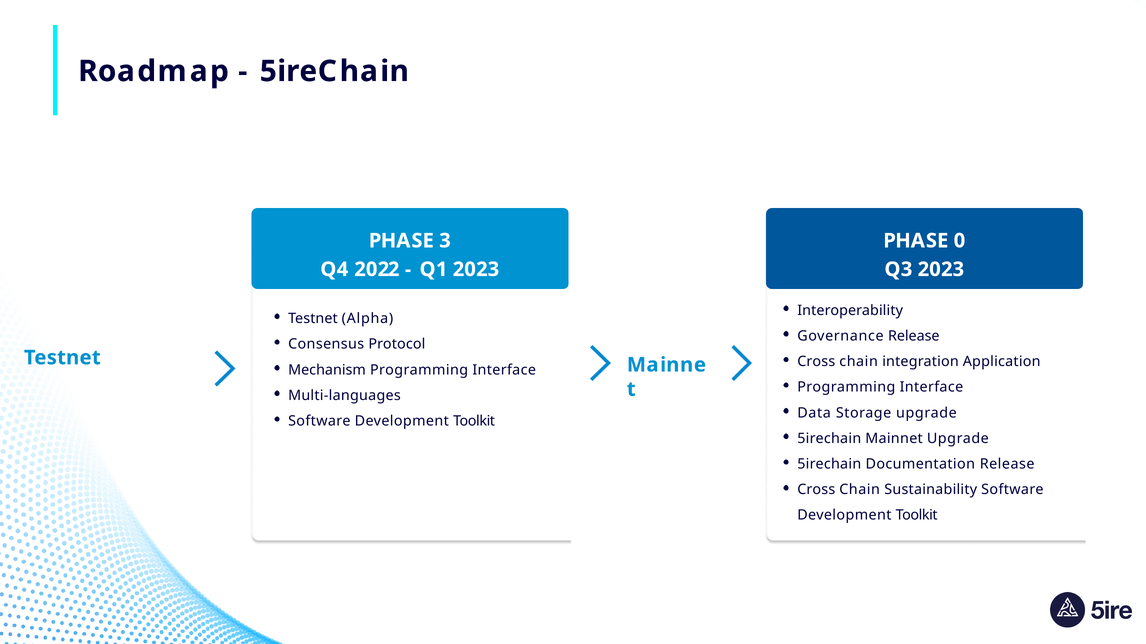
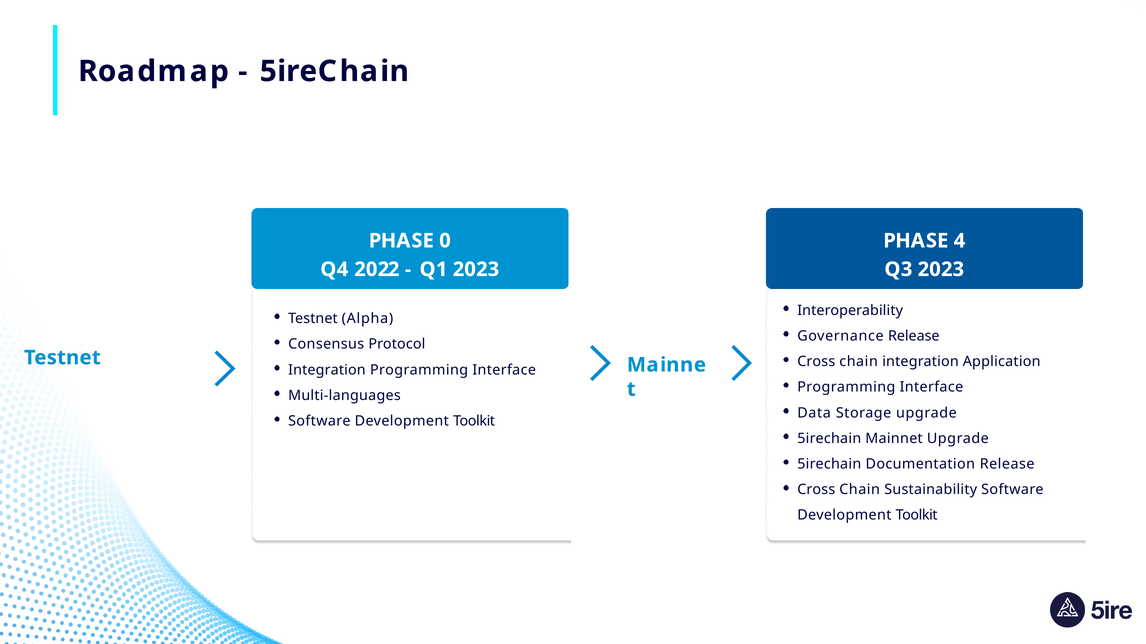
3: 3 -> 0 (445, 241)
0: 0 -> 4 (959, 241)
Mechanism: Mechanism -> Integration (327, 370)
